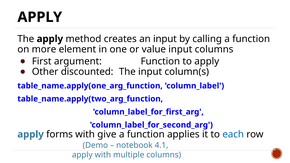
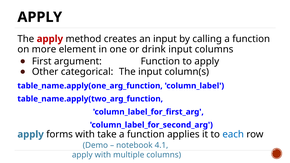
apply colour: black -> red (50, 39)
value: value -> drink (154, 49)
discounted: discounted -> categorical (87, 72)
give: give -> take (107, 134)
